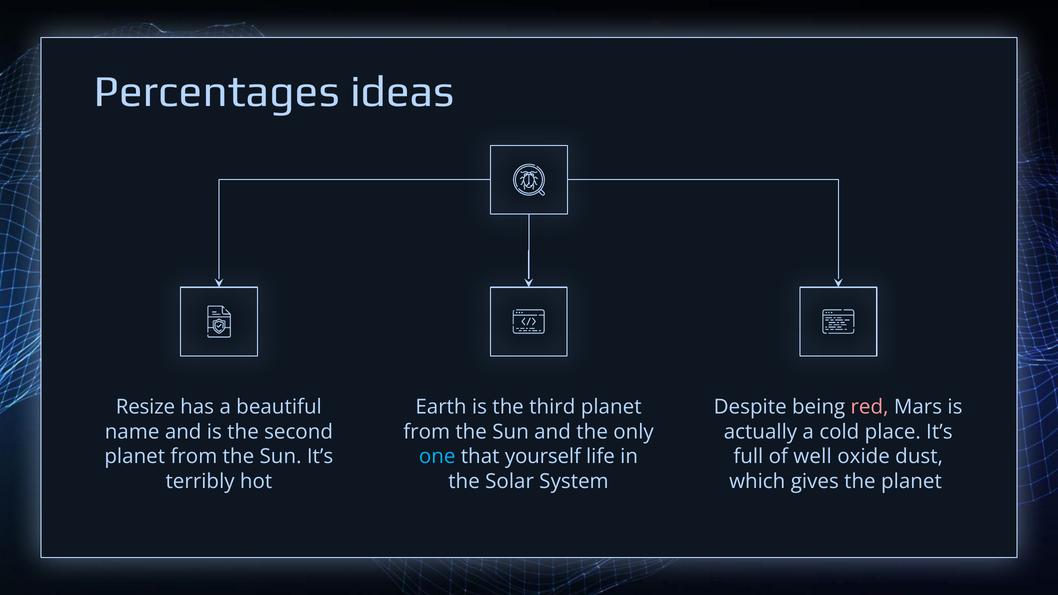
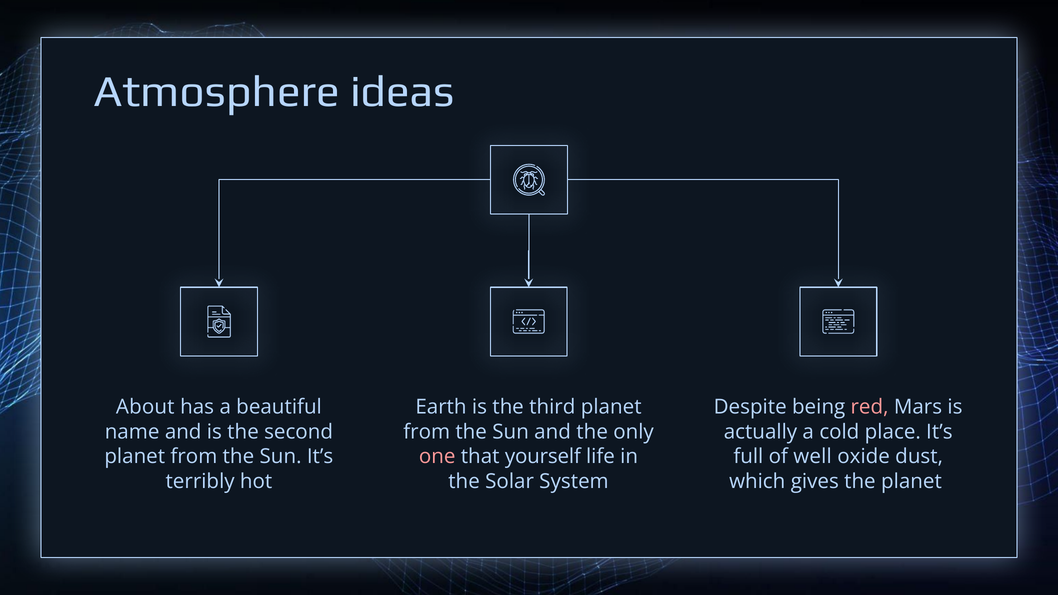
Percentages: Percentages -> Atmosphere (217, 92)
Resize: Resize -> About (145, 407)
one colour: light blue -> pink (437, 457)
